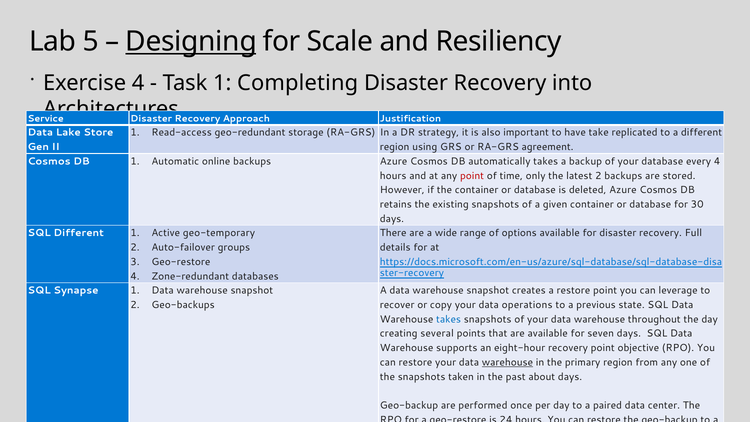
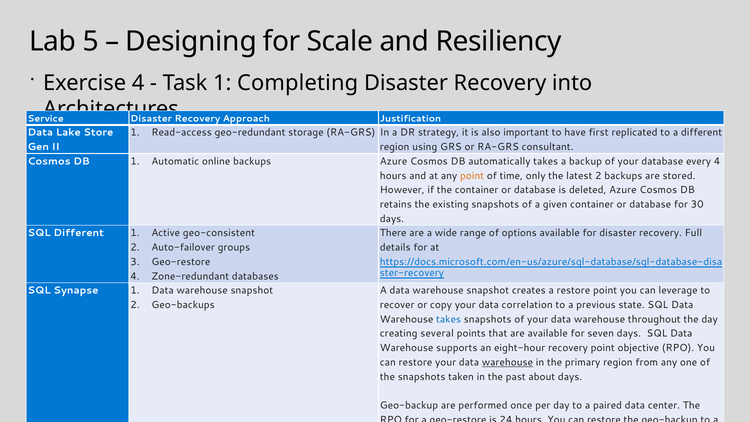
Designing underline: present -> none (191, 42)
take: take -> first (599, 133)
agreement: agreement -> consultant (548, 147)
point colour: red -> orange (472, 176)
geo-temporary: geo-temporary -> geo-consistent (219, 233)
operations: operations -> correlation (527, 305)
